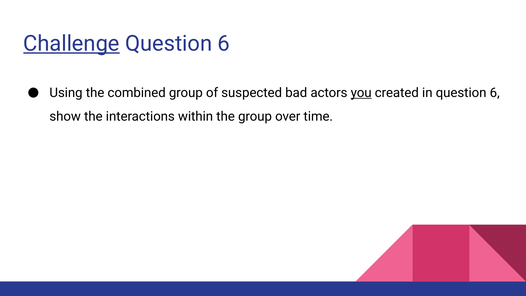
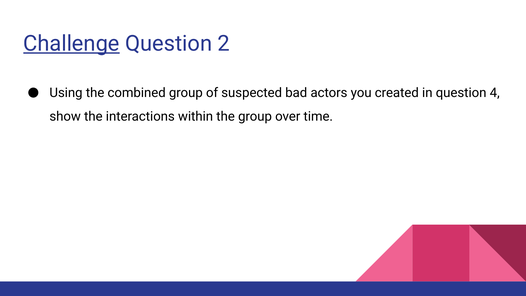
6: 6 -> 2 (224, 44)
you underline: present -> none (361, 93)
in question 6: 6 -> 4 (495, 93)
